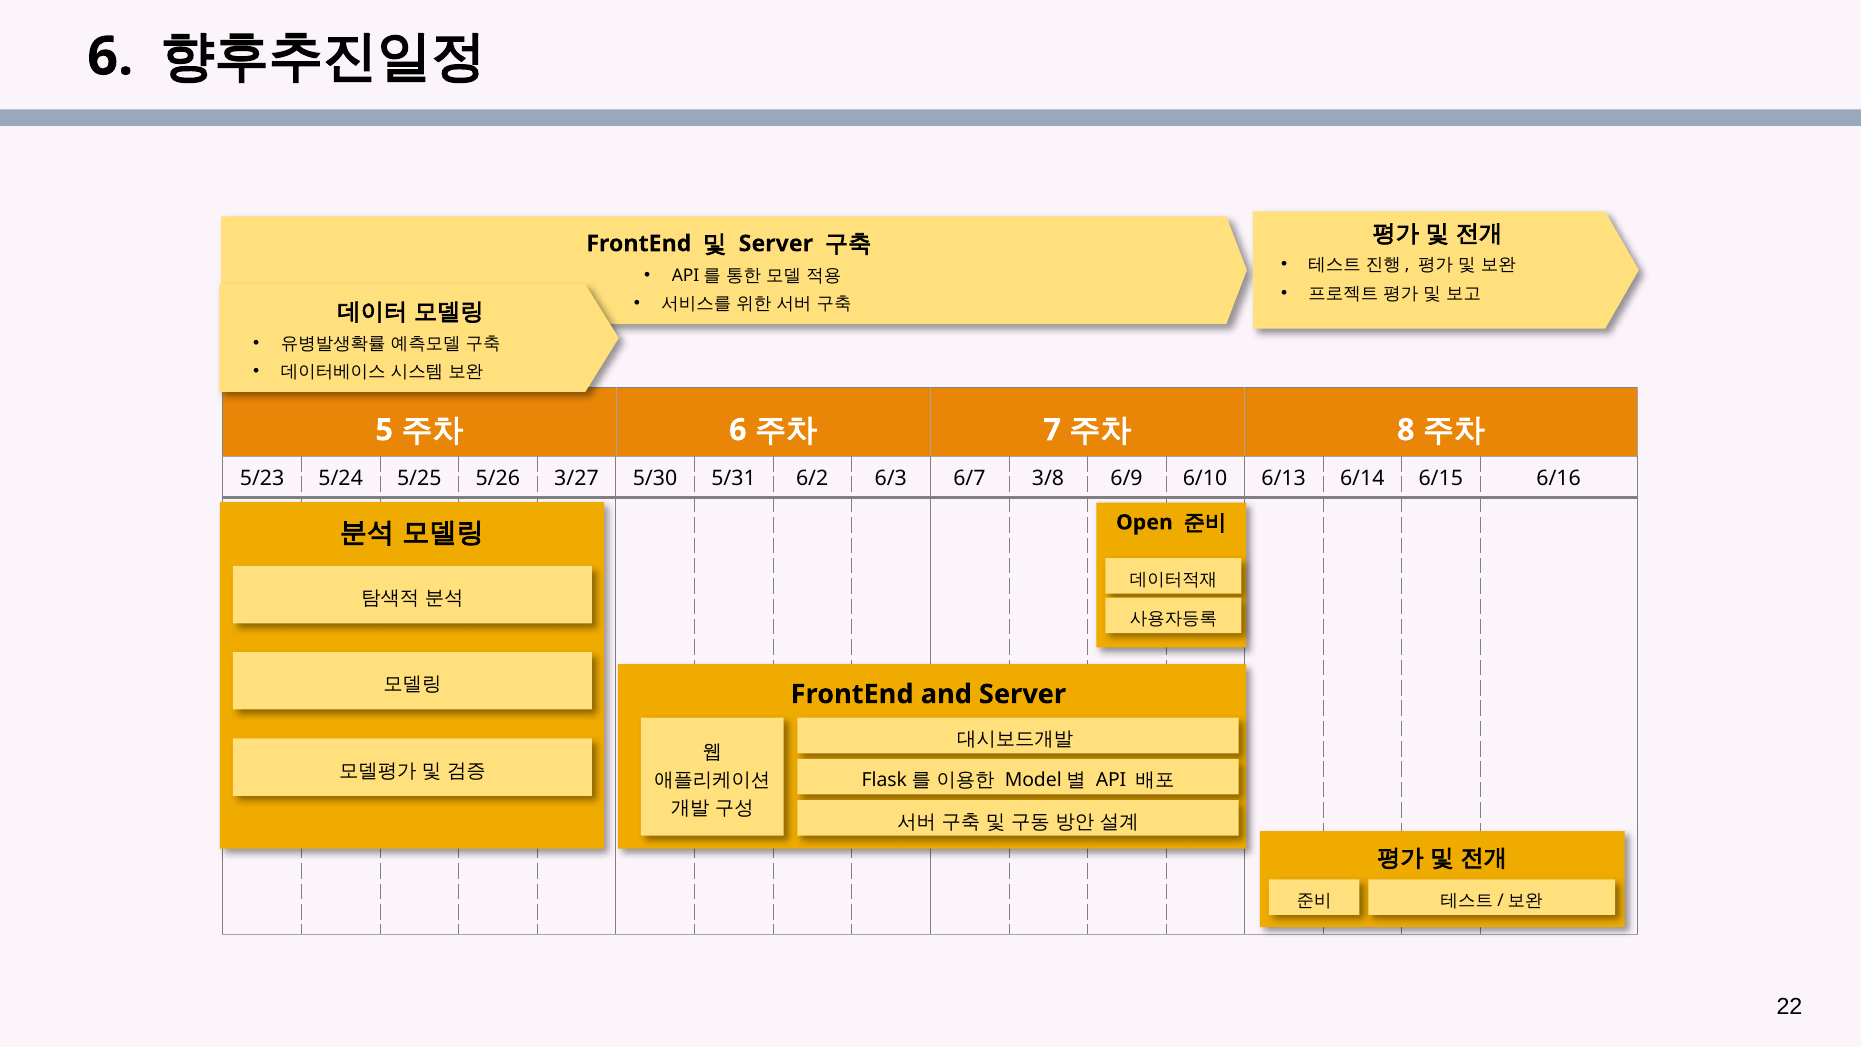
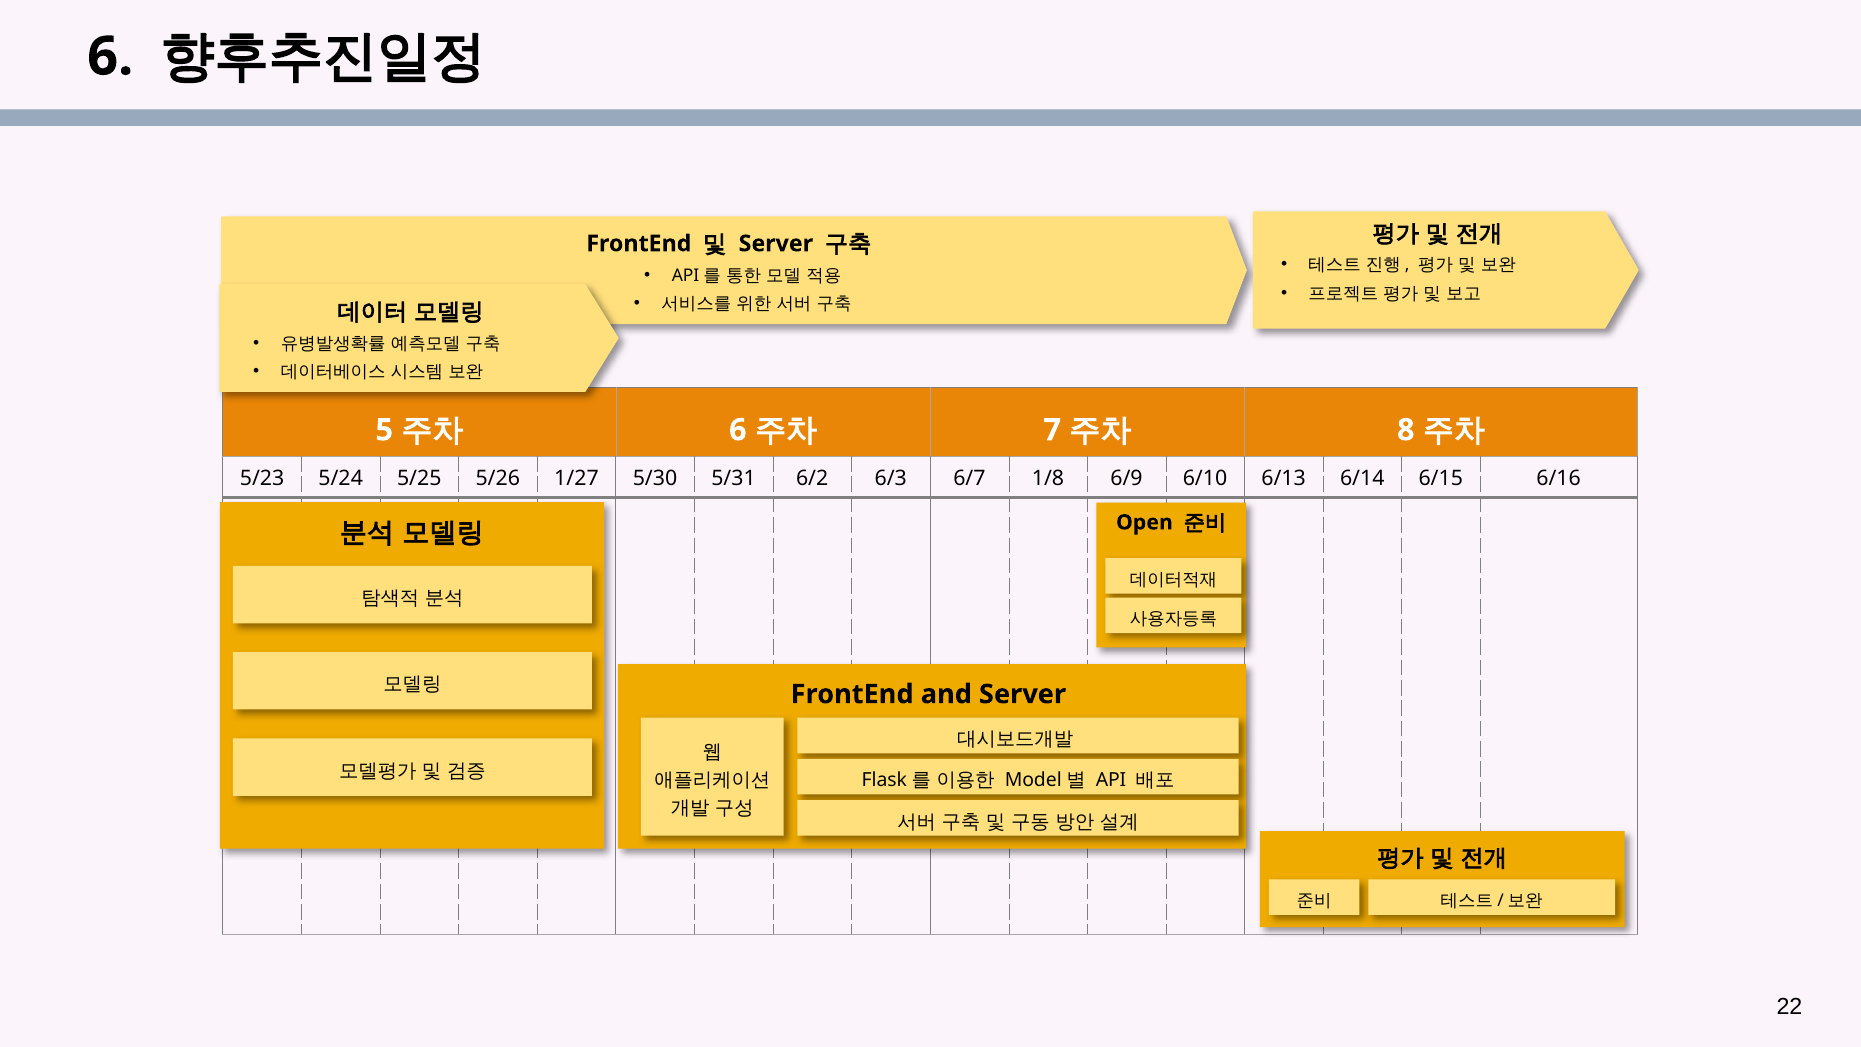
3/27: 3/27 -> 1/27 (576, 478)
3/8: 3/8 -> 1/8 (1048, 478)
